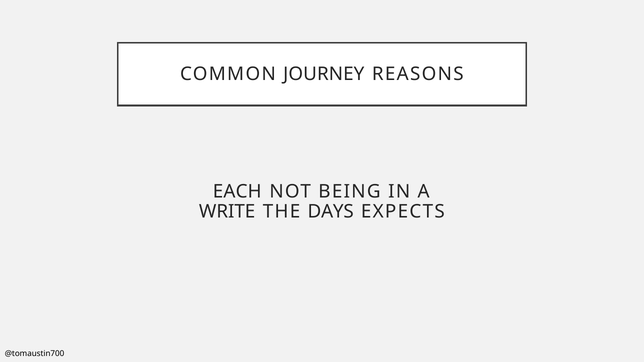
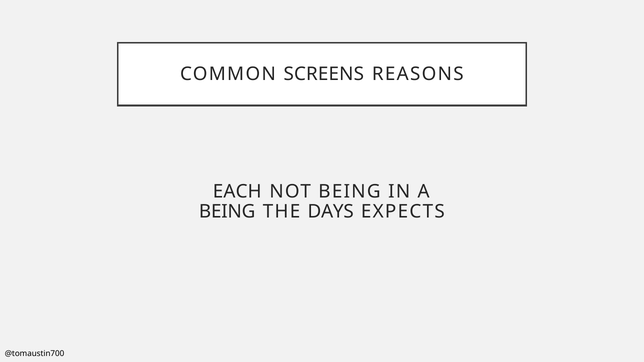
JOURNEY: JOURNEY -> SCREENS (324, 74)
WRITE: WRITE -> BEING (227, 212)
